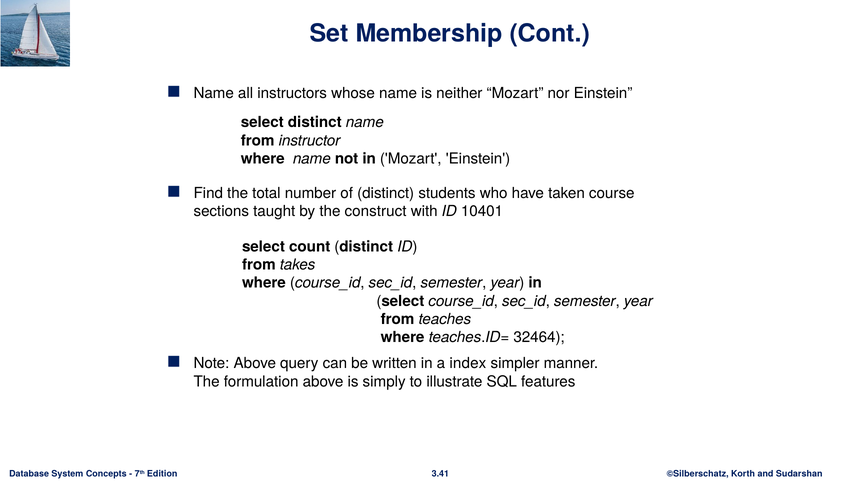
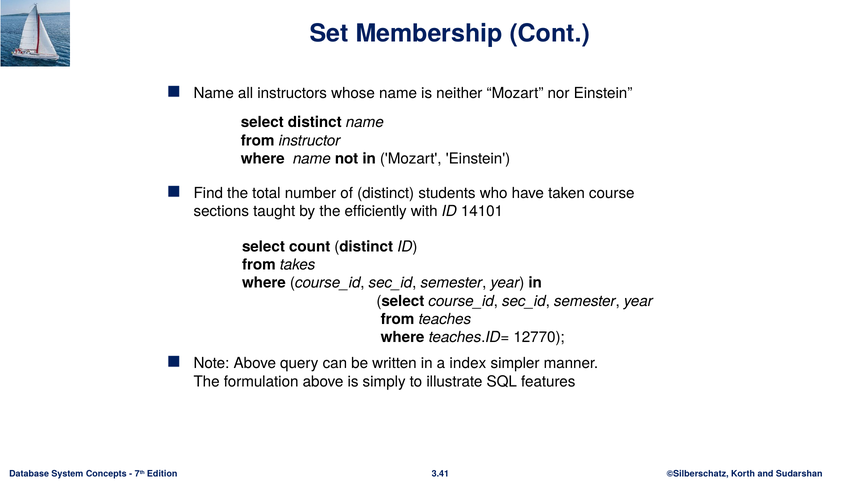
construct: construct -> efficiently (376, 212)
10401: 10401 -> 14101 (482, 212)
32464: 32464 -> 12770 (539, 338)
